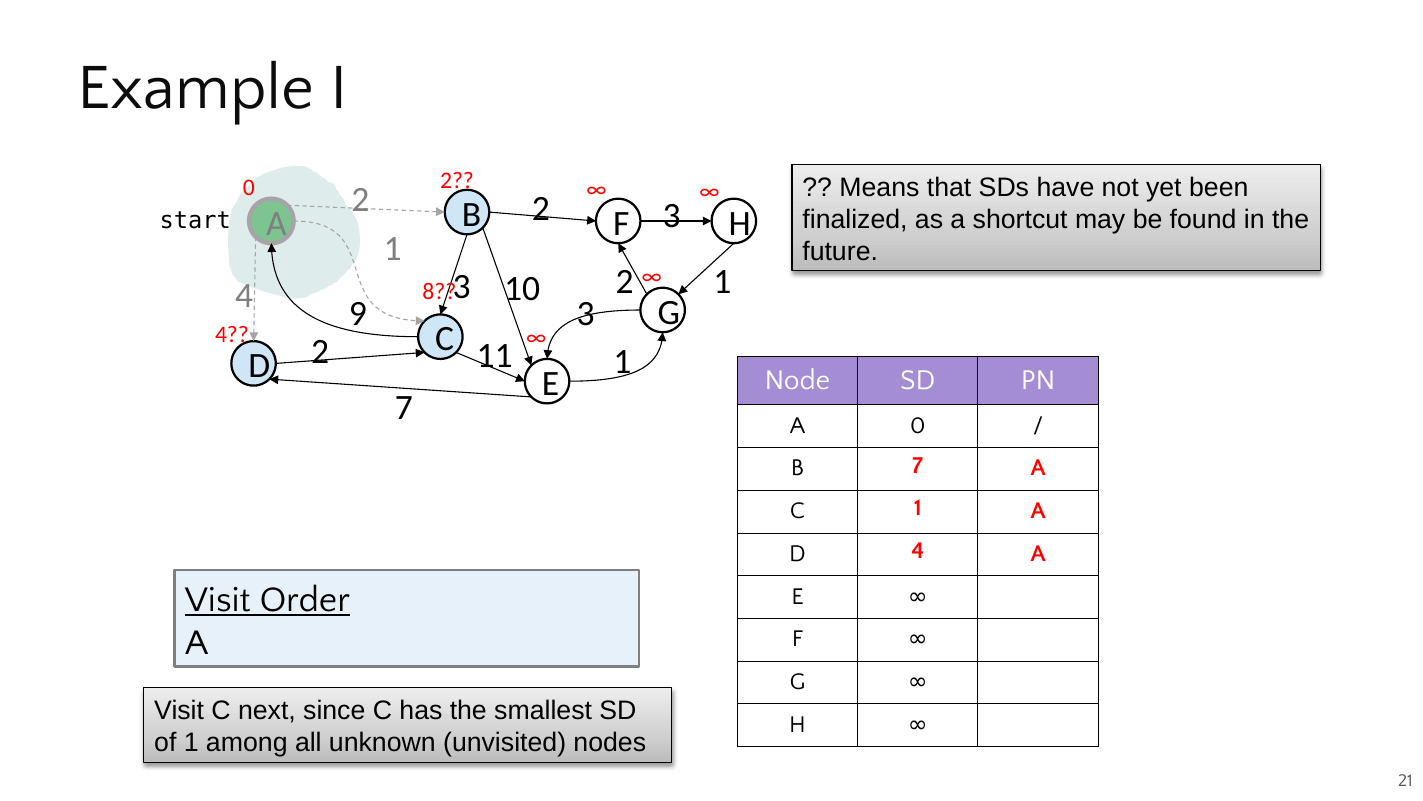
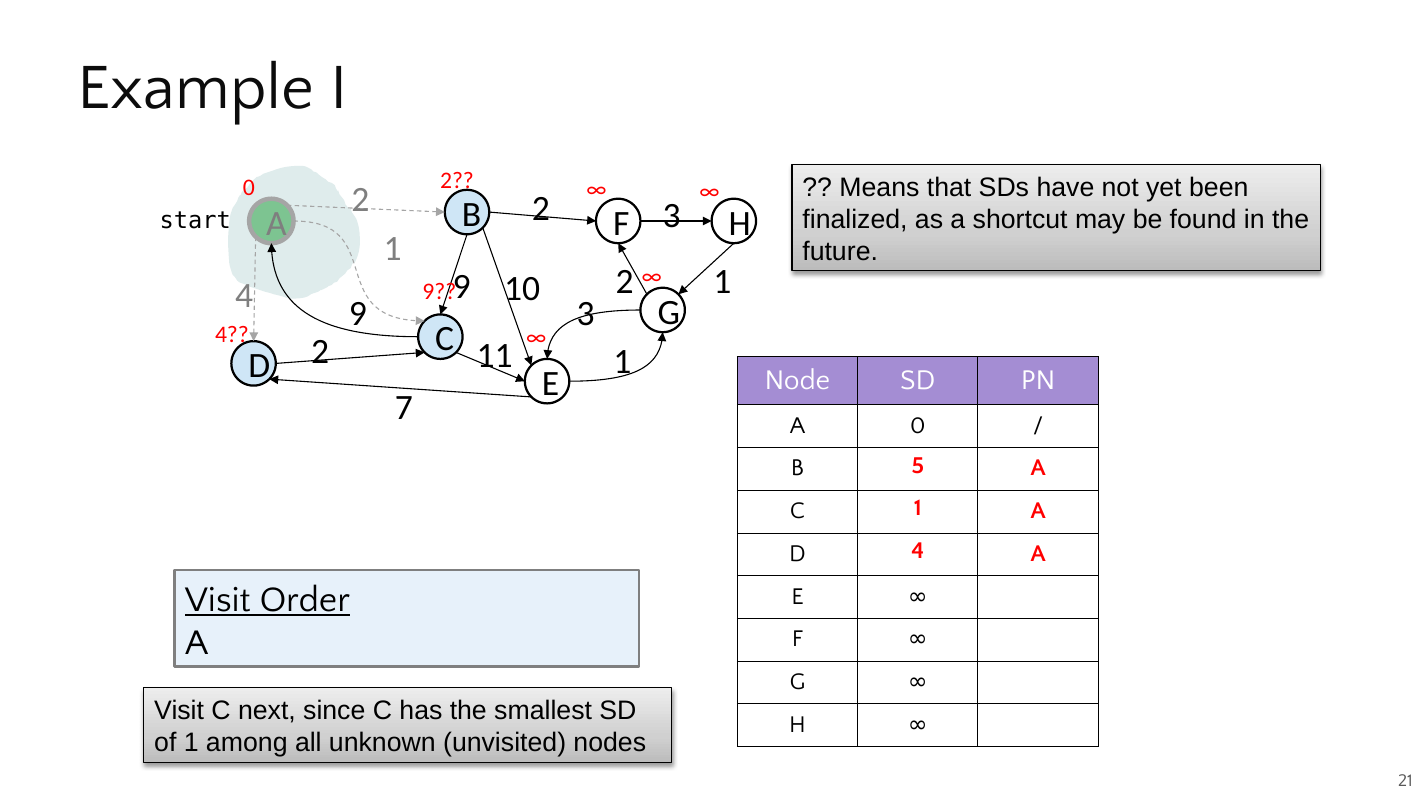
4 3: 3 -> 9 (462, 287)
8: 8 -> 9 (439, 292)
B 7: 7 -> 5 (918, 465)
